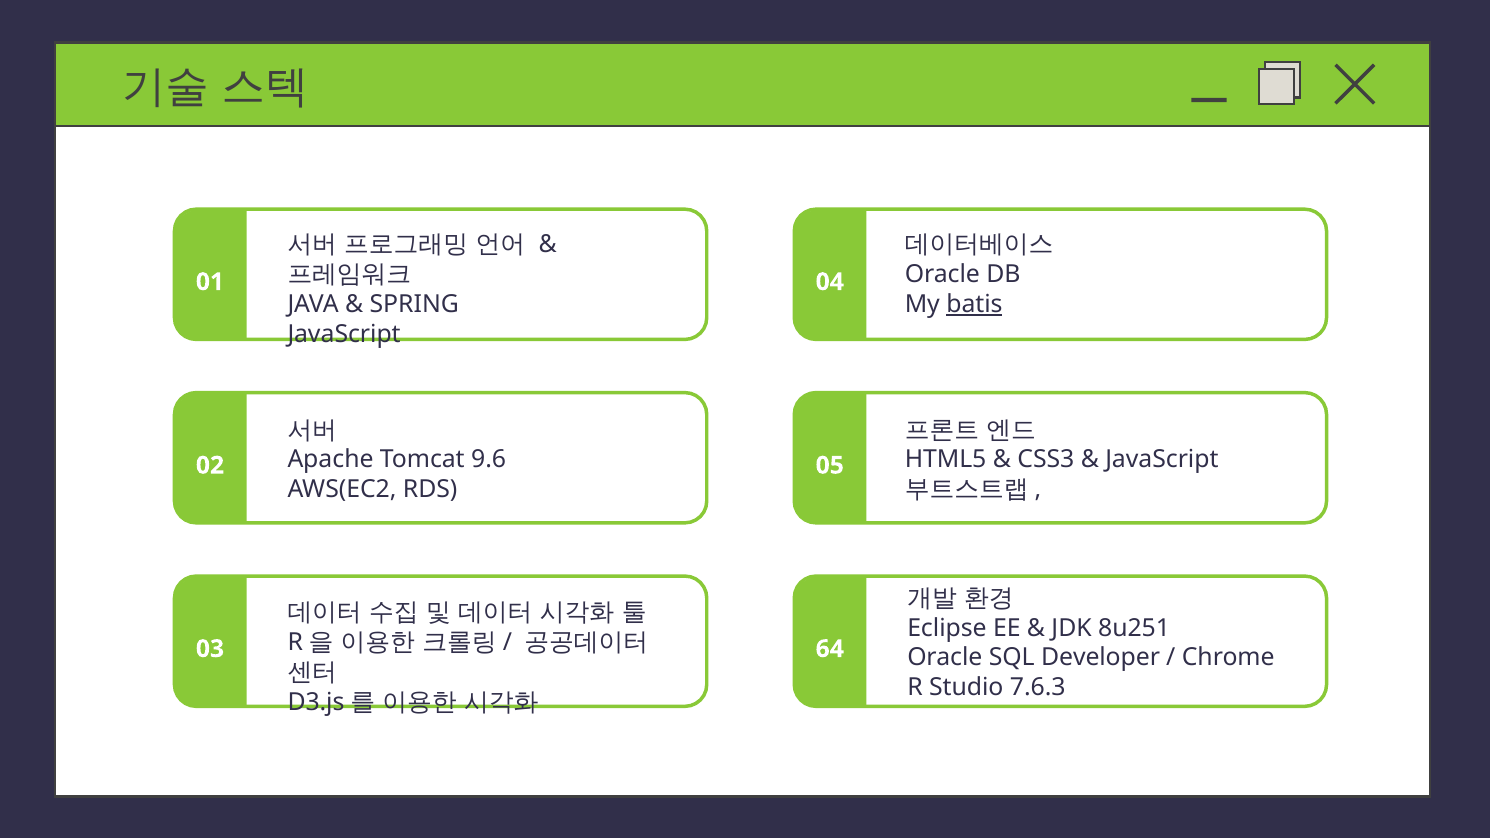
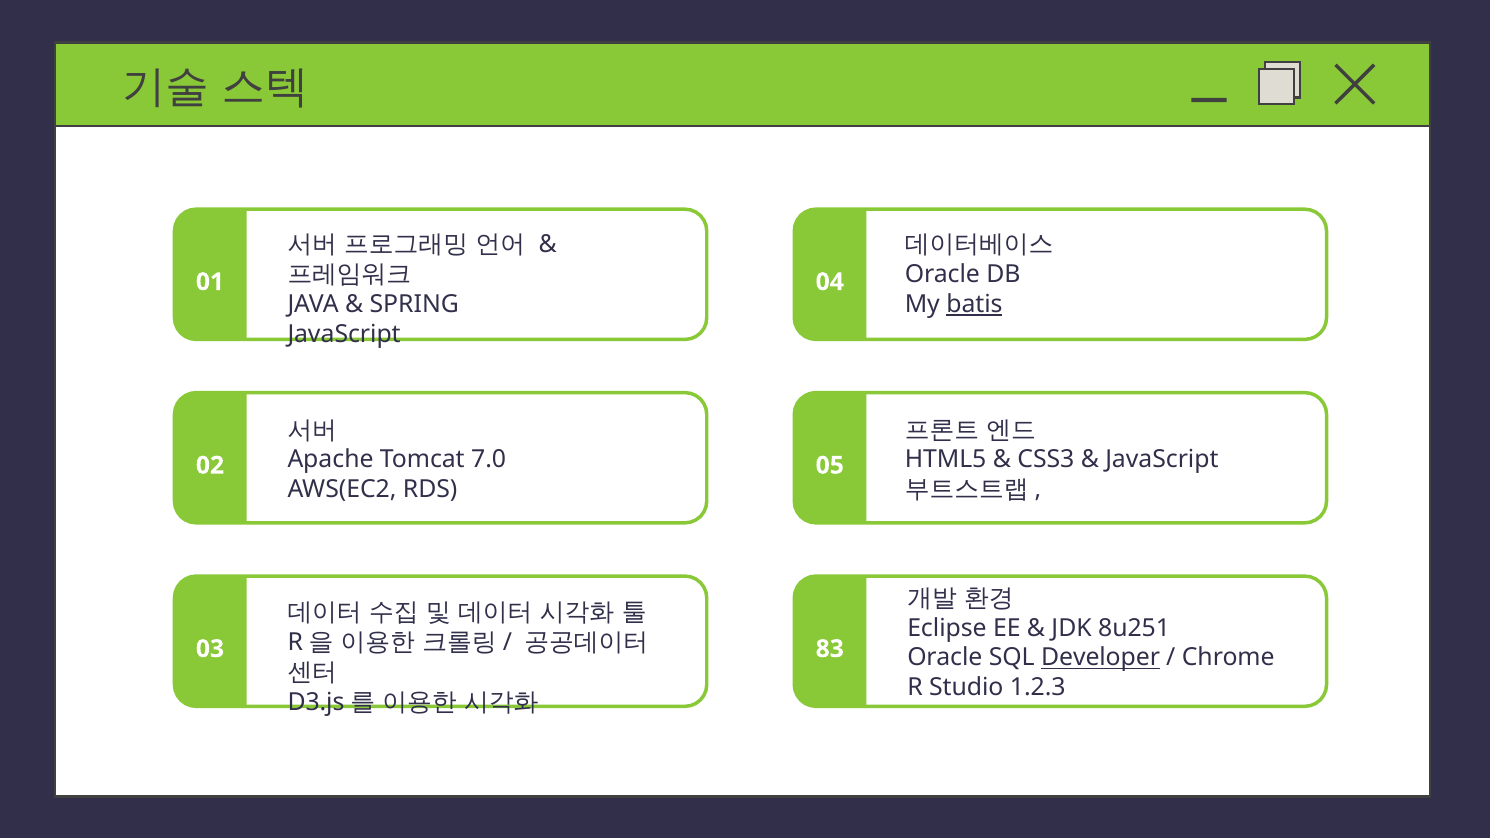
9.6: 9.6 -> 7.0 (489, 460)
64: 64 -> 83 (830, 649)
Developer underline: none -> present (1101, 658)
7.6.3: 7.6.3 -> 1.2.3 (1038, 688)
